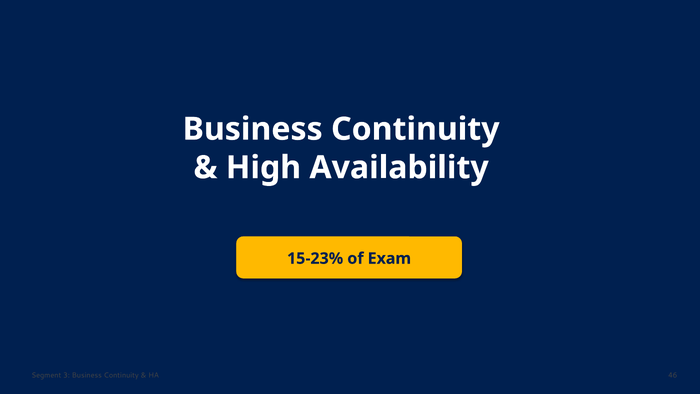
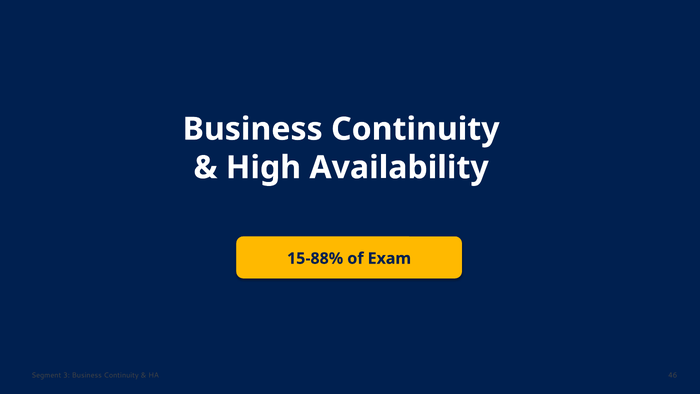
15-23%: 15-23% -> 15-88% (315, 258)
